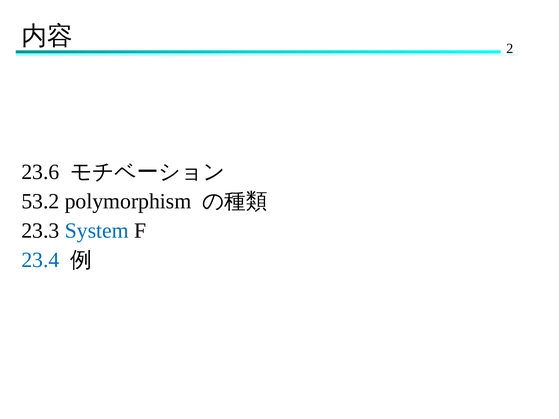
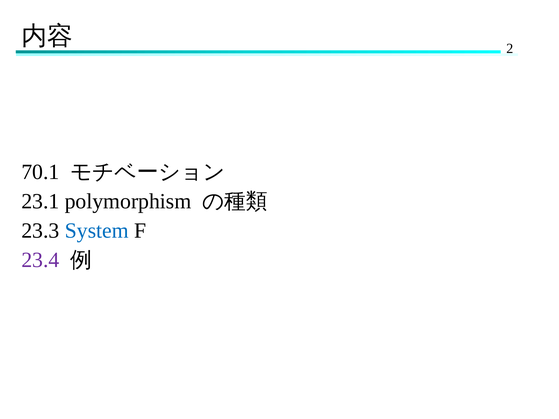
23.6: 23.6 -> 70.1 (40, 172)
53.2: 53.2 -> 23.1 (40, 202)
23.4 colour: blue -> purple (40, 260)
